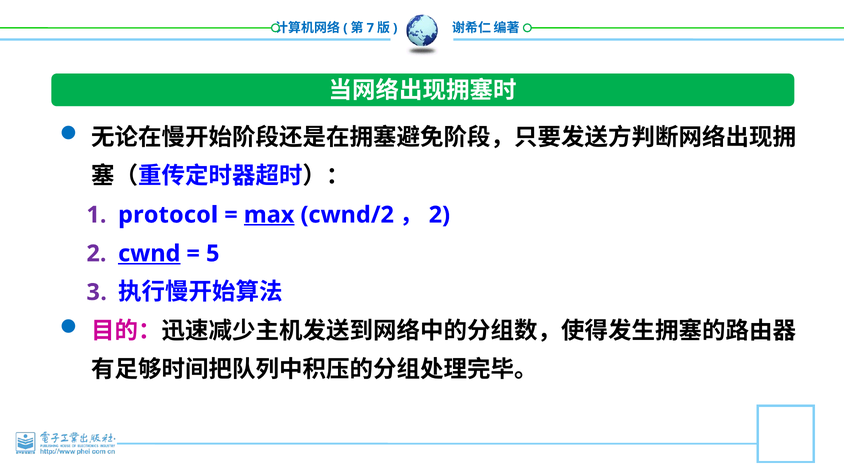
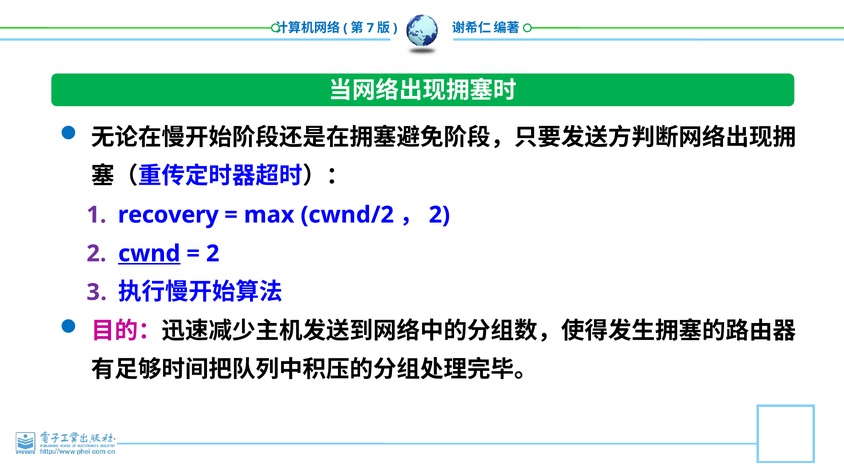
protocol: protocol -> recovery (168, 215)
max underline: present -> none (269, 215)
5: 5 -> 2 (213, 253)
